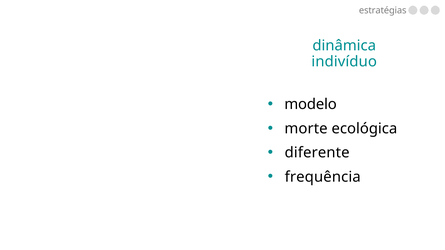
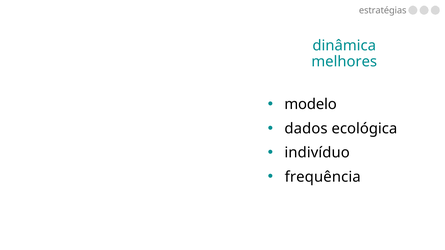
indivíduo: indivíduo -> melhores (344, 62)
morte: morte -> dados (306, 129)
diferente: diferente -> indivíduo (317, 153)
